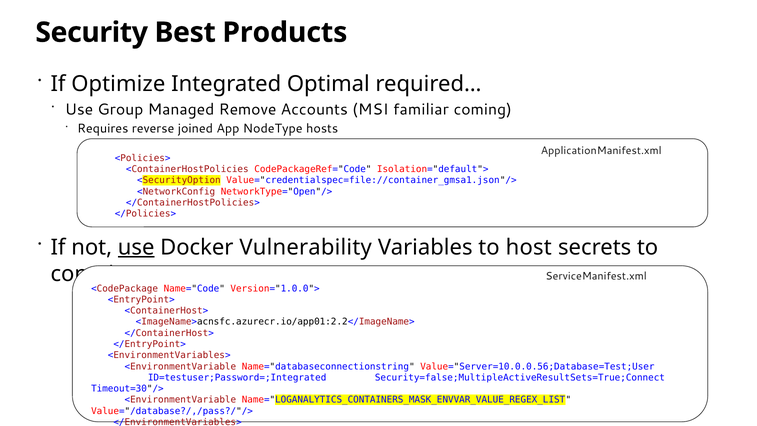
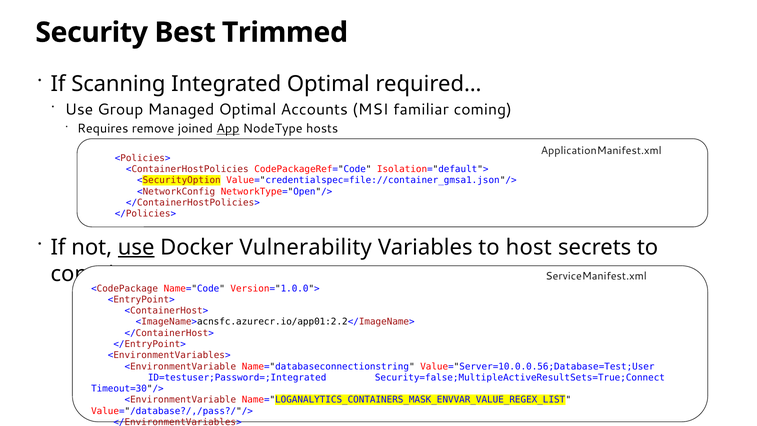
Products: Products -> Trimmed (285, 32)
Optimize: Optimize -> Scanning (118, 84)
Managed Remove: Remove -> Optimal (248, 109)
reverse: reverse -> remove (153, 129)
App underline: none -> present (228, 129)
